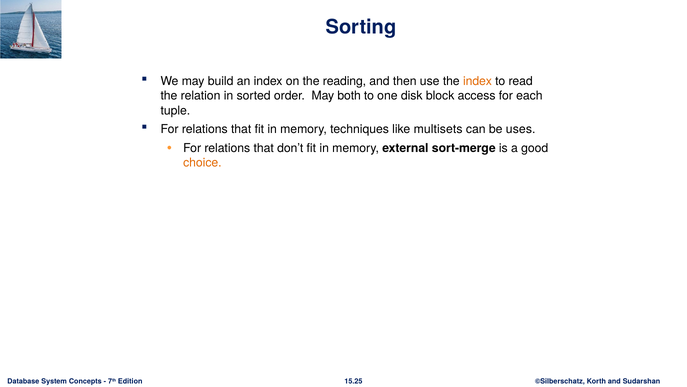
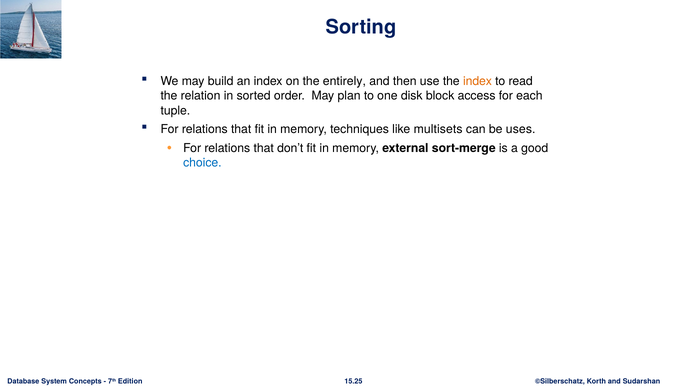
reading: reading -> entirely (344, 81)
both: both -> plan (349, 96)
choice colour: orange -> blue (202, 163)
